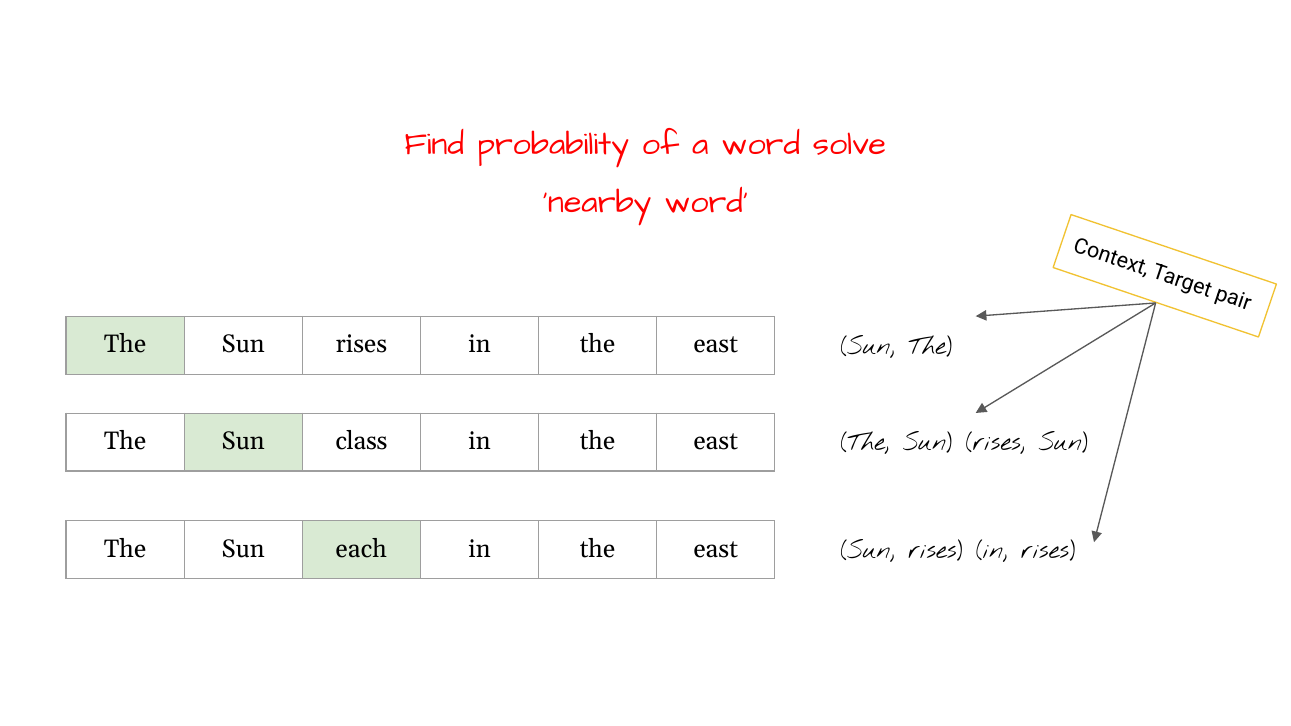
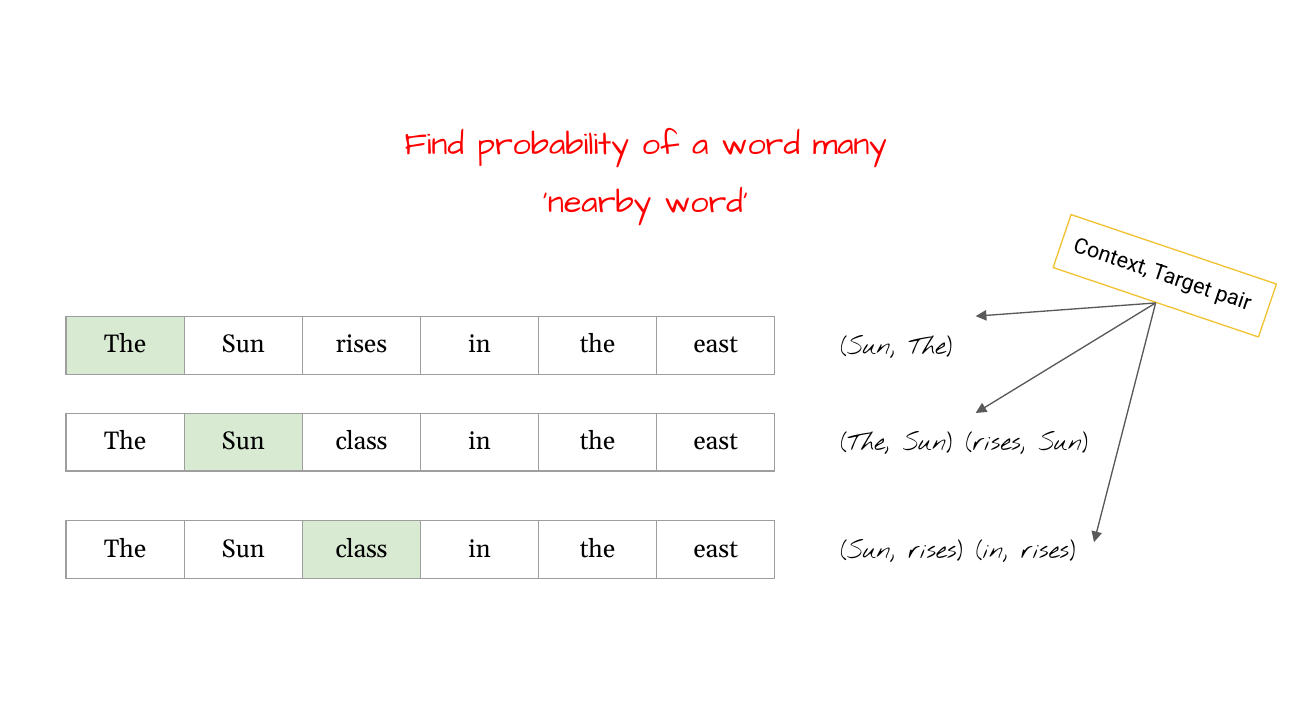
solve: solve -> many (850, 144)
each: each -> class (362, 549)
